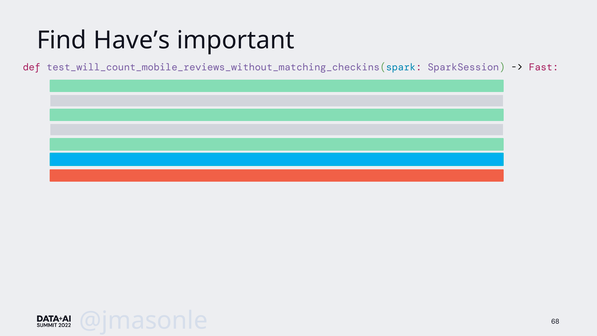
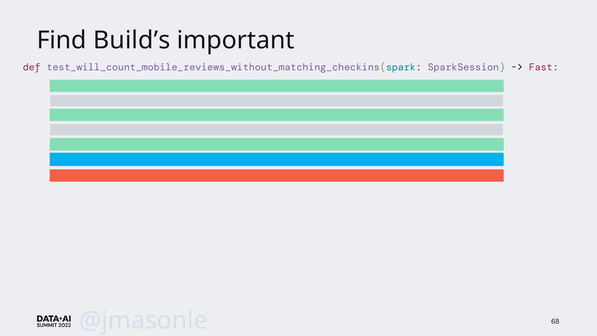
Have’s: Have’s -> Build’s (132, 40)
